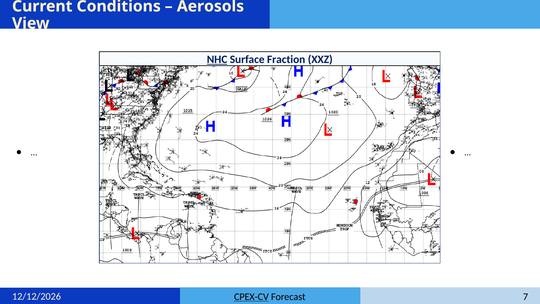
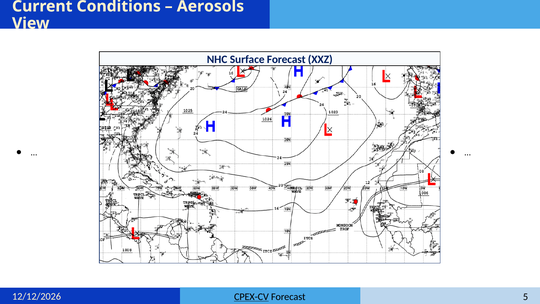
NHC underline: present -> none (217, 59)
Surface Fraction: Fraction -> Forecast (286, 59)
7: 7 -> 5 (525, 296)
